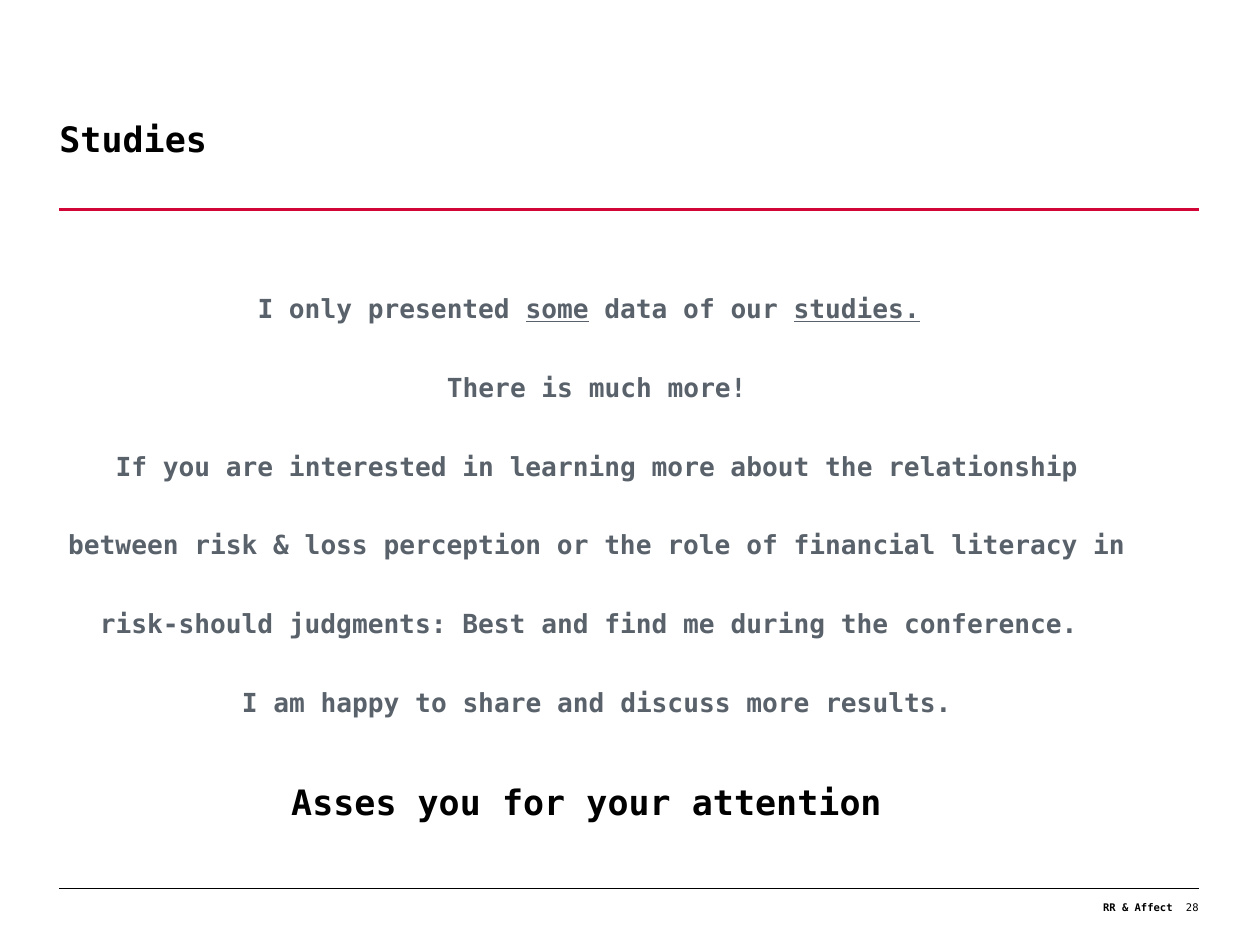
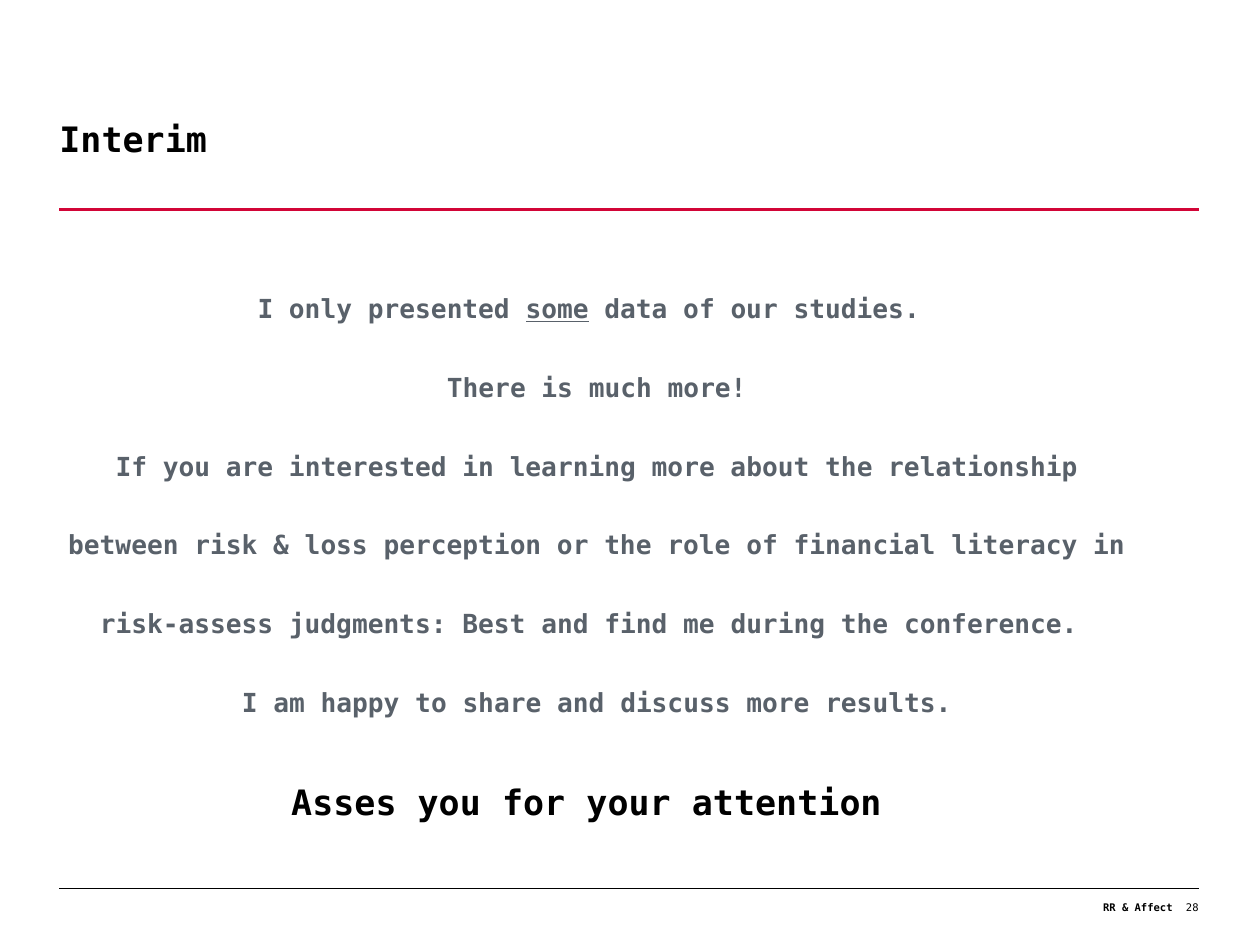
Studies: Studies -> Interim (133, 141)
studies underline: present -> none (857, 310)
risk-should: risk-should -> risk-assess (186, 625)
